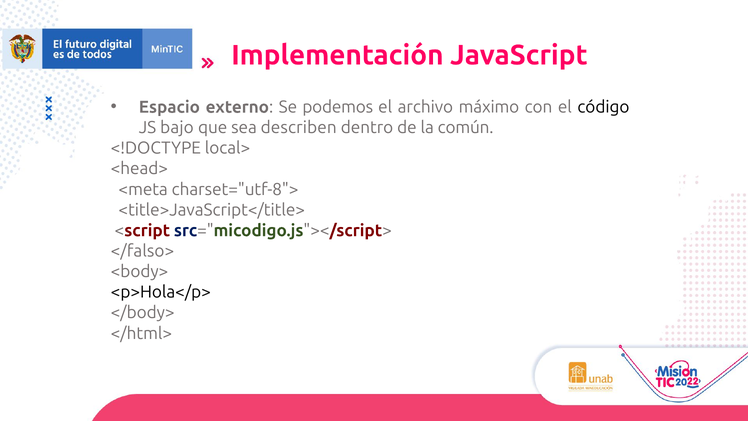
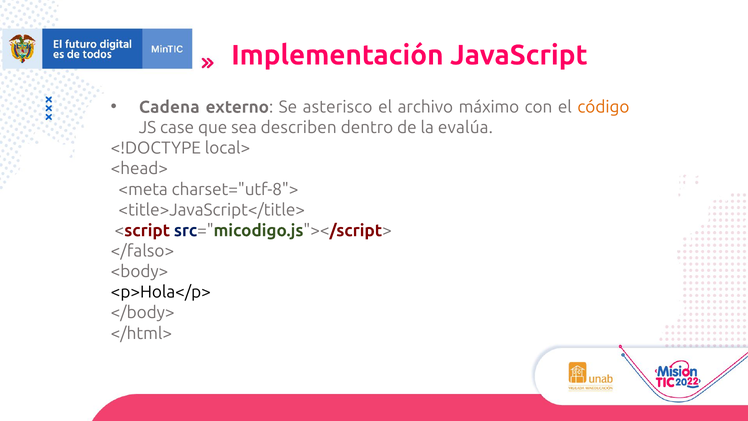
Espacio: Espacio -> Cadena (169, 107)
podemos: podemos -> asterisco (338, 107)
código colour: black -> orange (603, 107)
bajo: bajo -> case (177, 128)
común: común -> evalúa (465, 128)
